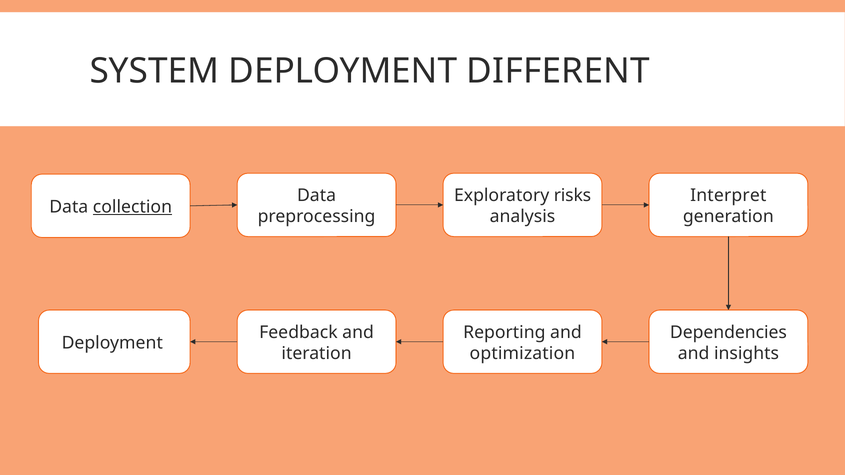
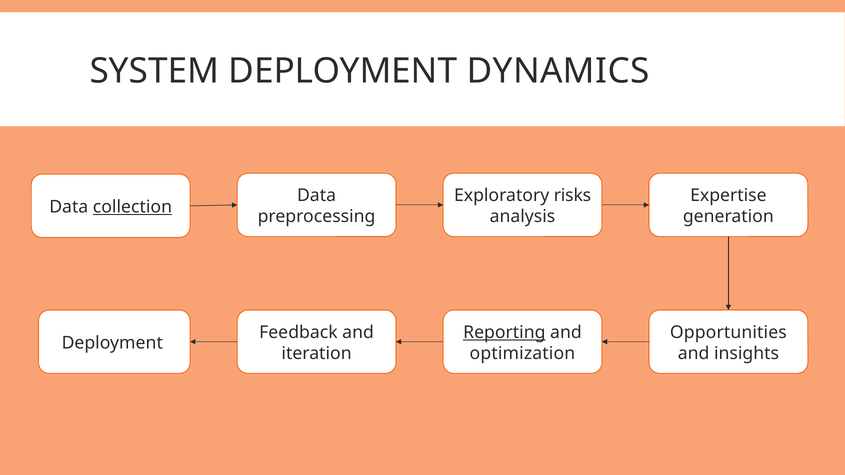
DIFFERENT: DIFFERENT -> DYNAMICS (558, 71)
Interpret: Interpret -> Expertise (728, 196)
Reporting underline: none -> present (504, 333)
Dependencies: Dependencies -> Opportunities (728, 333)
